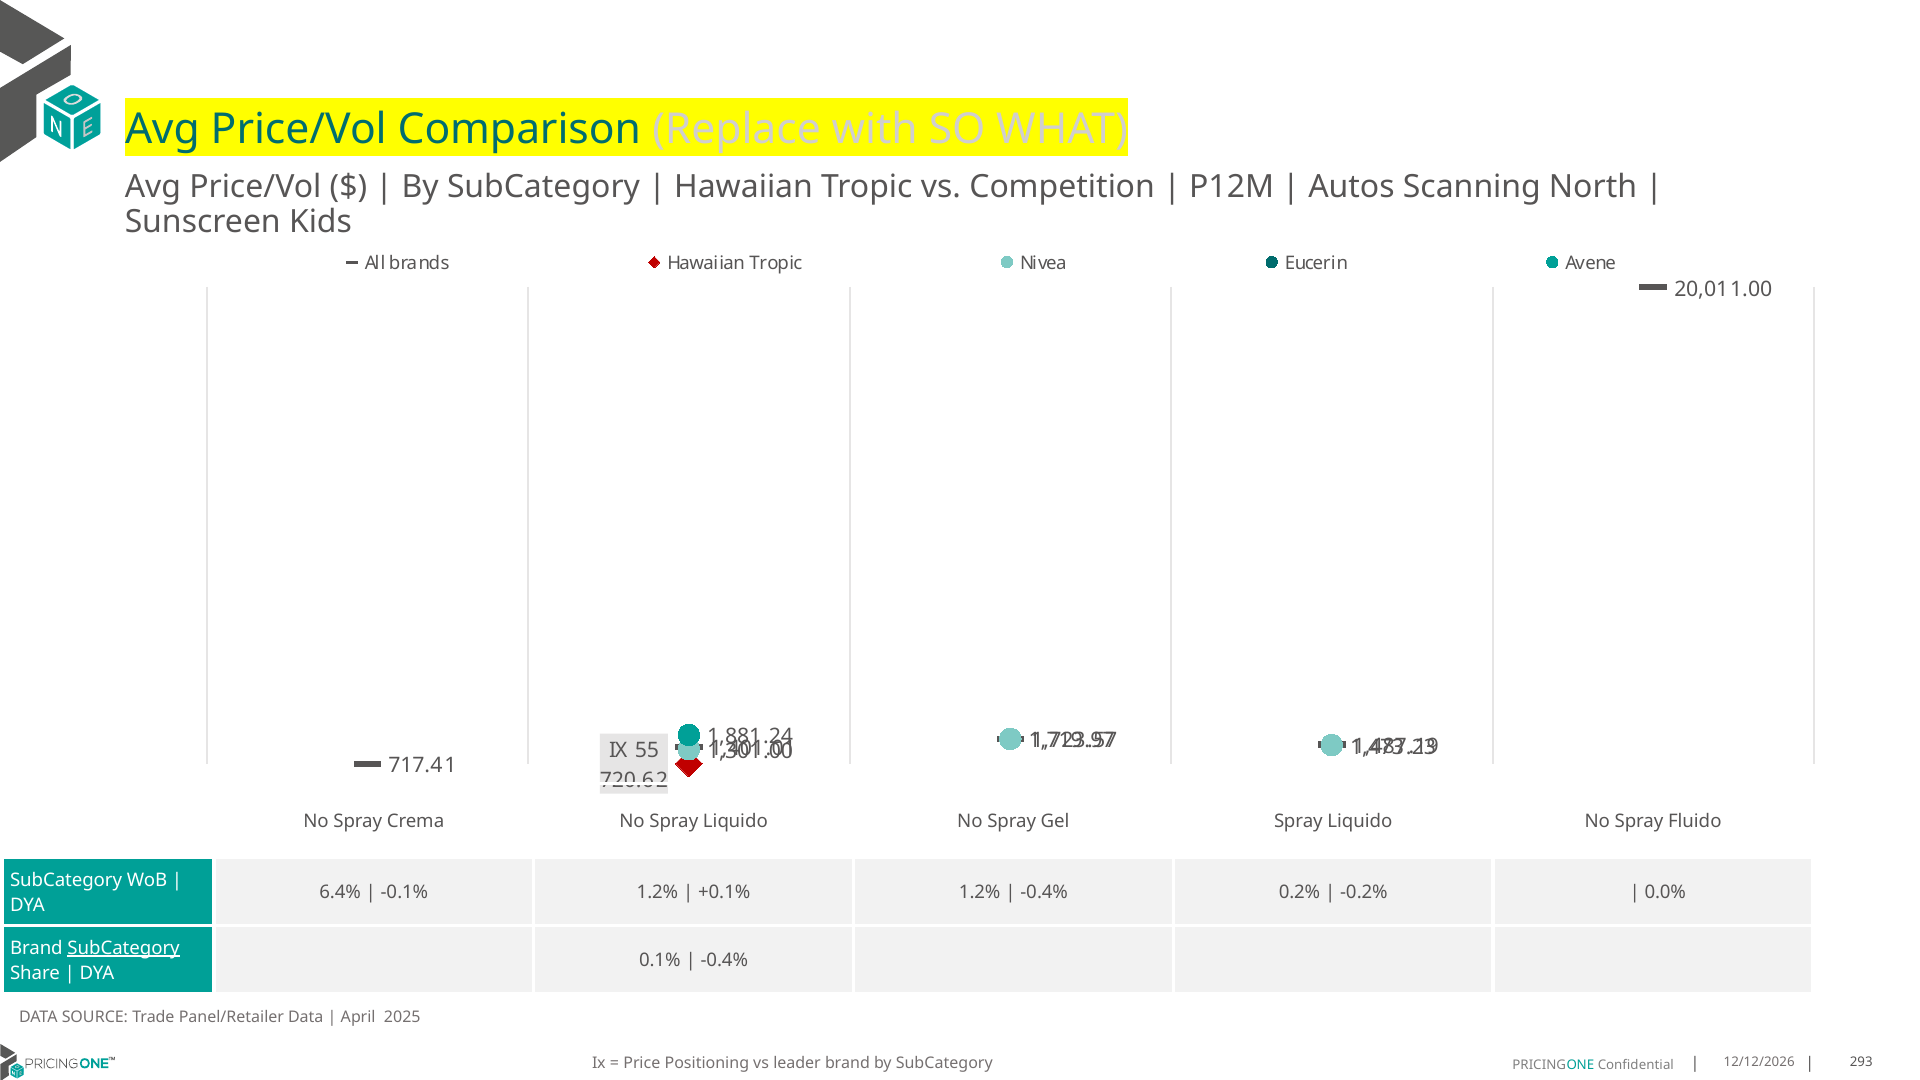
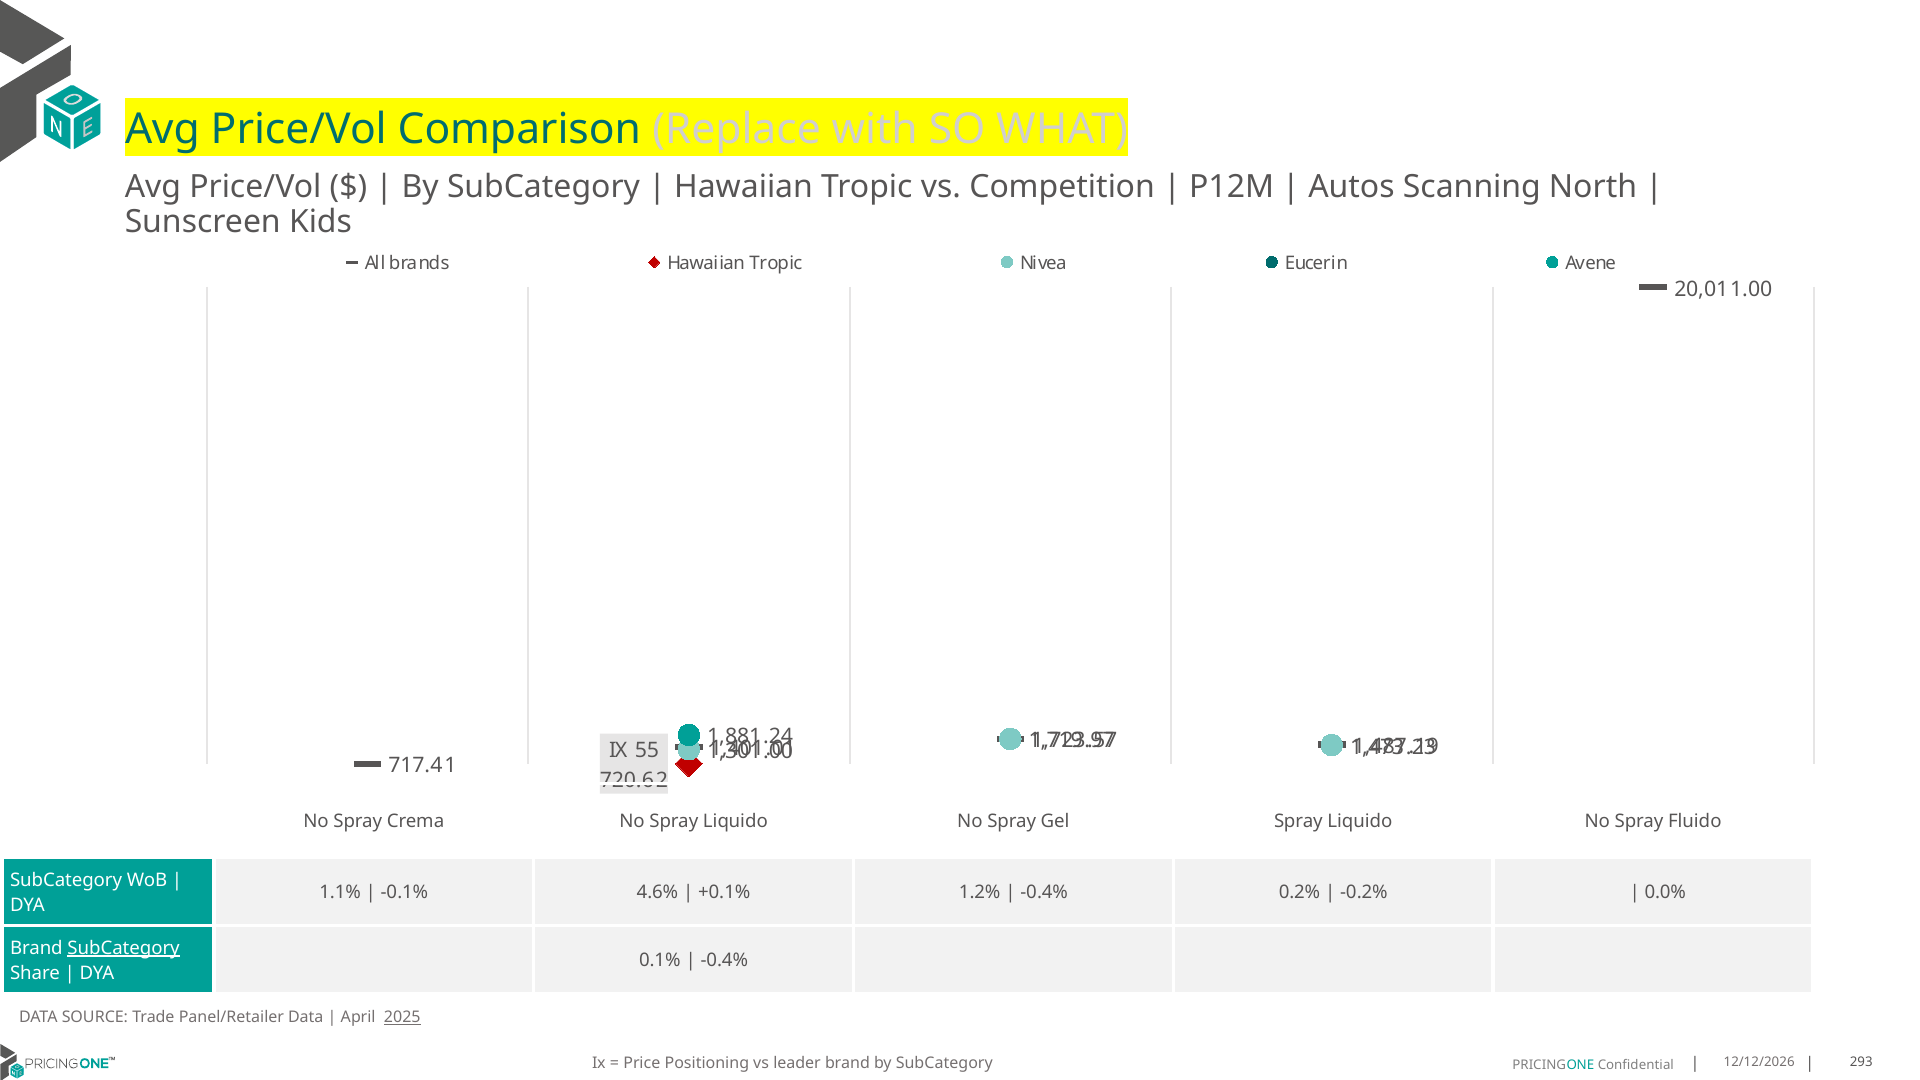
6.4%: 6.4% -> 1.1% (340, 893)
-0.1% 1.2%: 1.2% -> 4.6% (657, 893)
2025 underline: none -> present (402, 1017)
